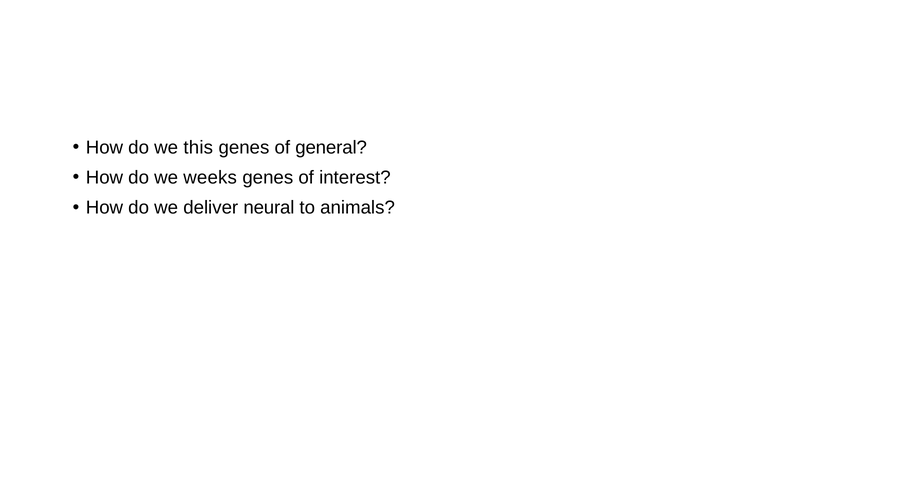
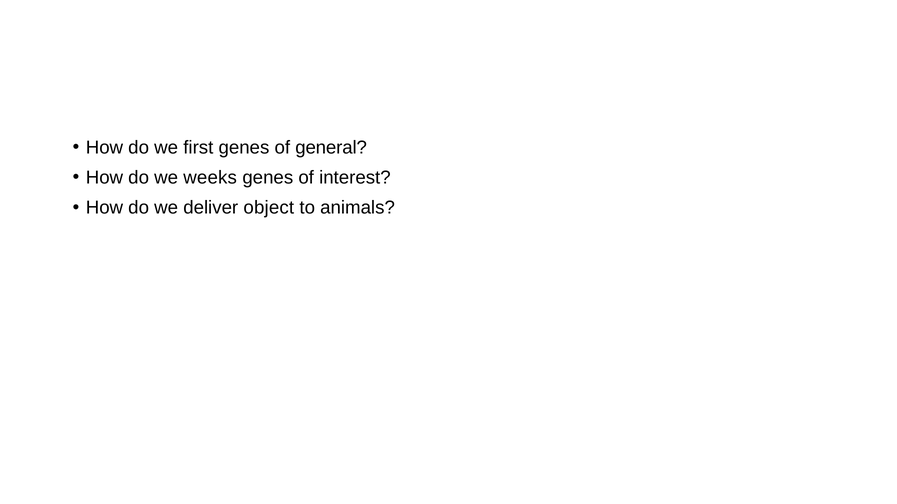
this: this -> first (198, 148)
neural: neural -> object (269, 208)
